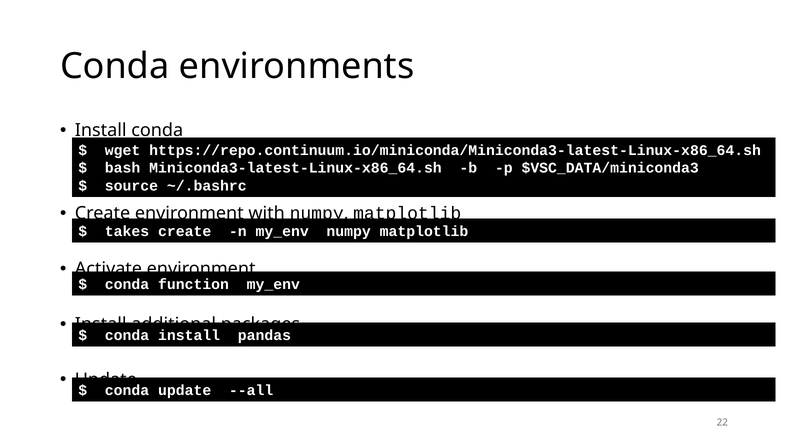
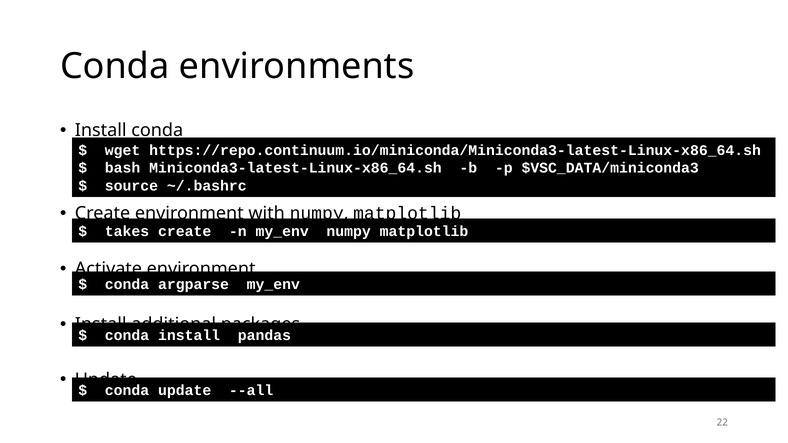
function: function -> argparse (194, 285)
